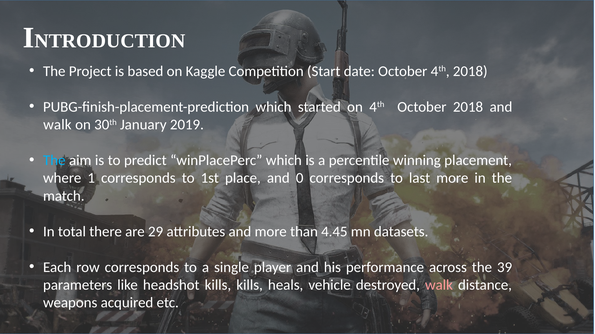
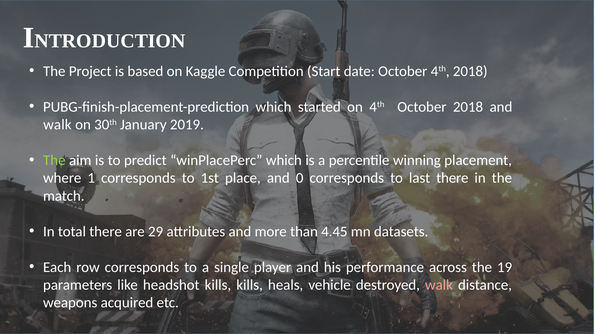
The colour: light blue -> light green (54, 161)
last more: more -> there (452, 178)
39: 39 -> 19 (505, 268)
